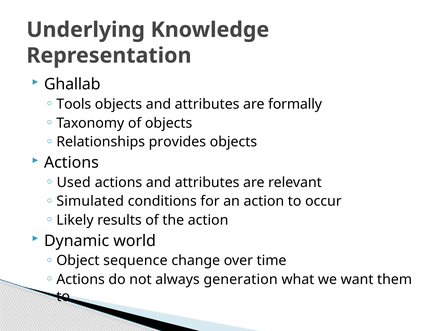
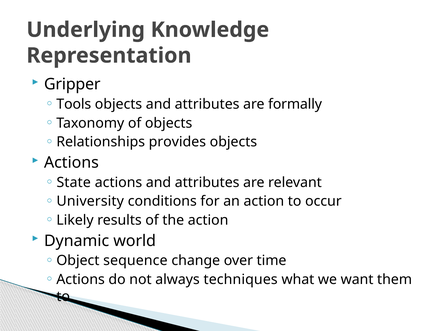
Ghallab: Ghallab -> Gripper (72, 84)
Used: Used -> State (74, 182)
Simulated: Simulated -> University (90, 201)
generation: generation -> techniques (241, 279)
